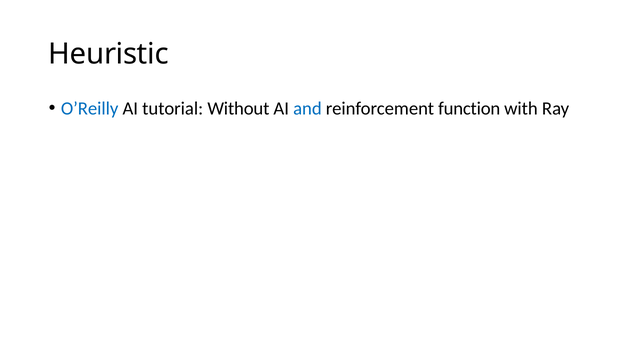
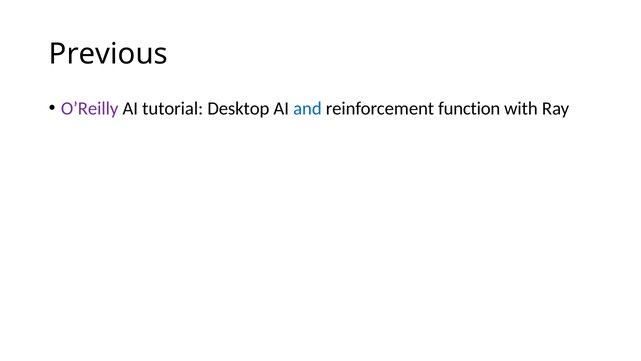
Heuristic: Heuristic -> Previous (108, 54)
O’Reilly colour: blue -> purple (90, 108)
Without: Without -> Desktop (238, 108)
